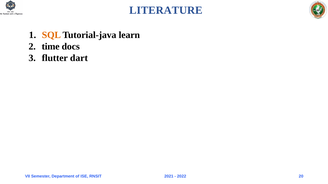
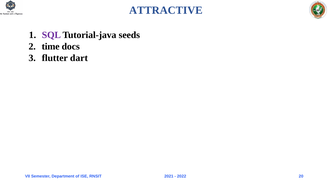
LITERATURE: LITERATURE -> ATTRACTIVE (166, 10)
SQL colour: orange -> purple (51, 35)
learn: learn -> seeds (129, 35)
